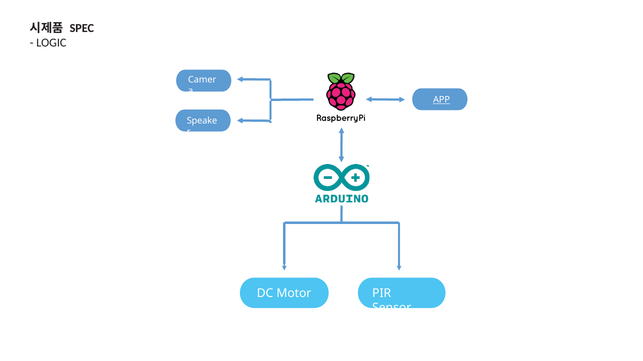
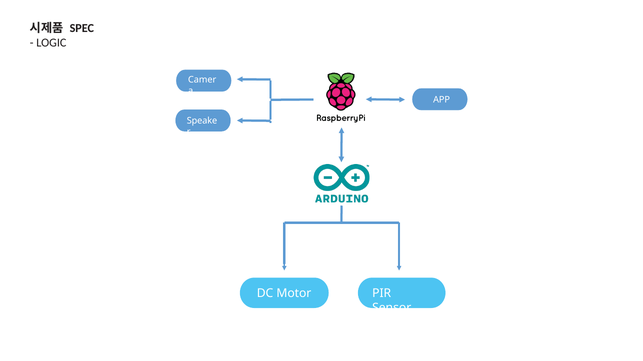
APP underline: present -> none (442, 100)
